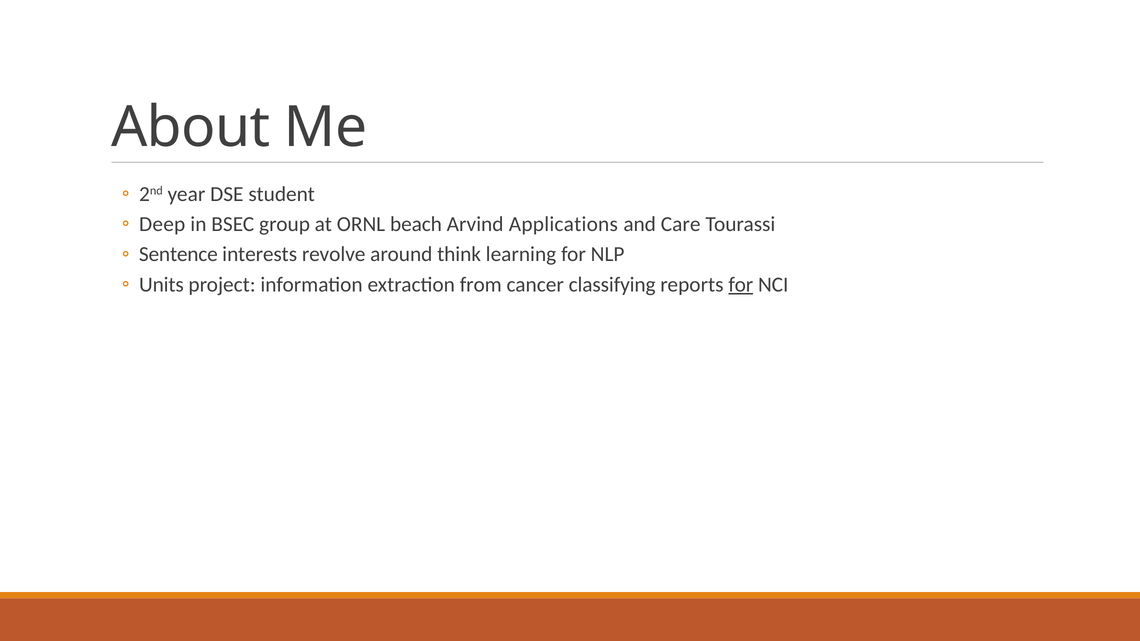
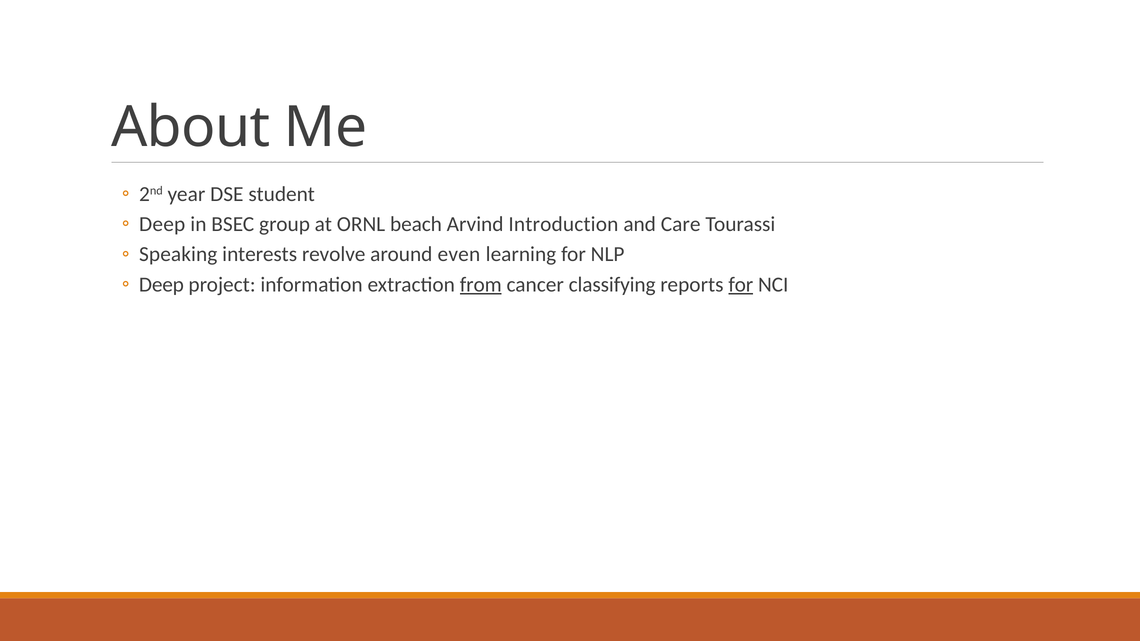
Applications: Applications -> Introduction (563, 224)
Sentence: Sentence -> Speaking (178, 255)
think: think -> even (459, 255)
Units: Units -> Deep (161, 285)
from underline: none -> present (481, 285)
